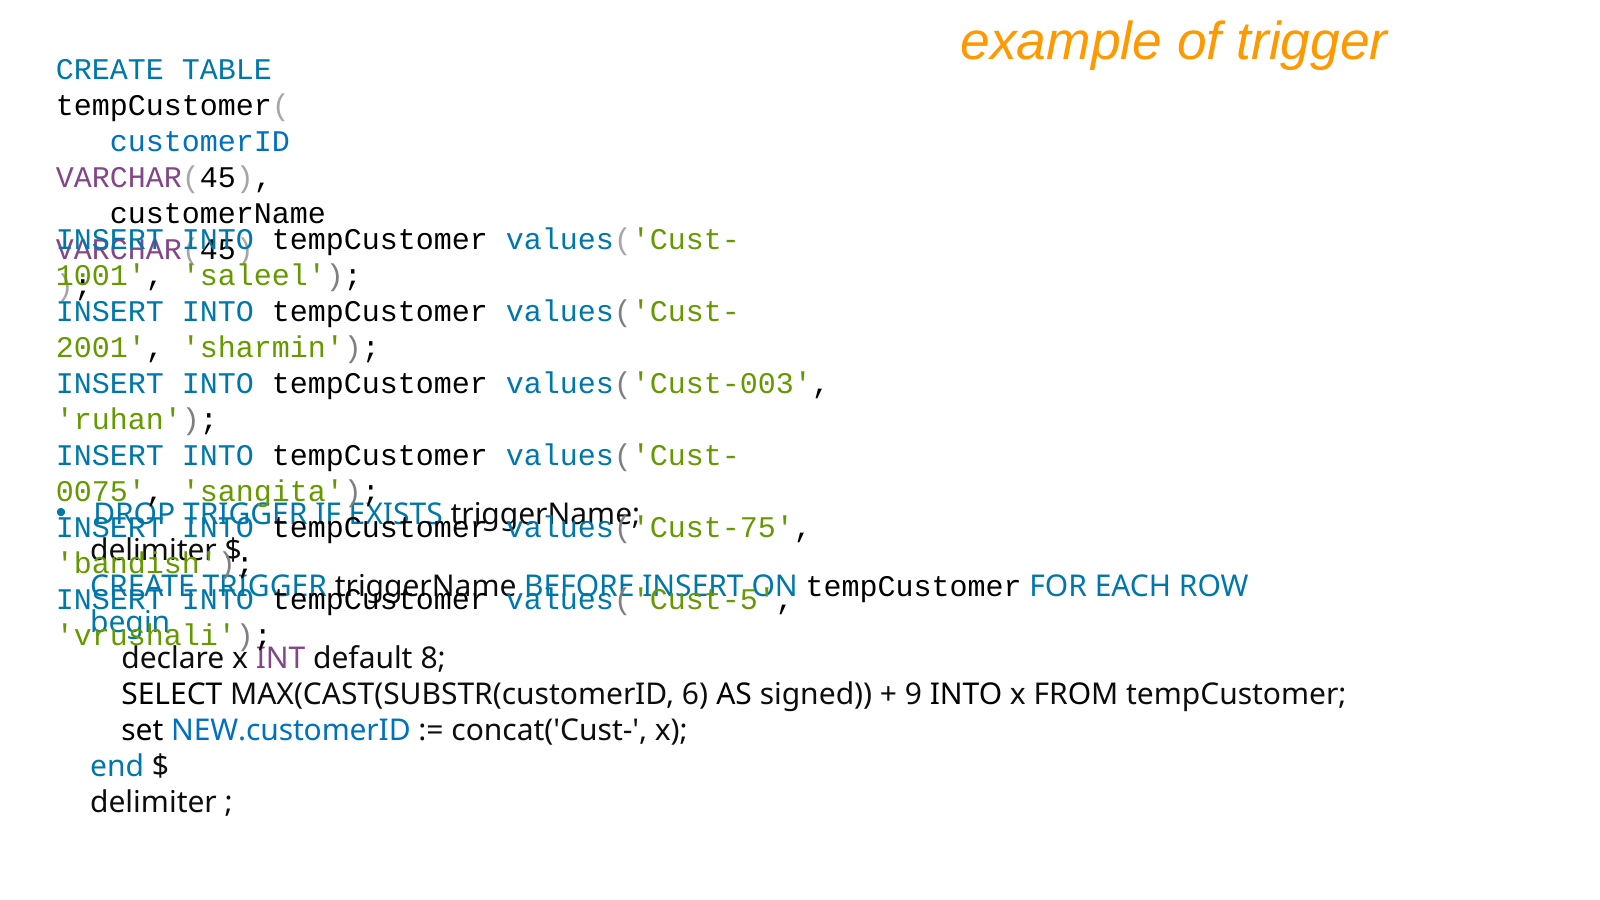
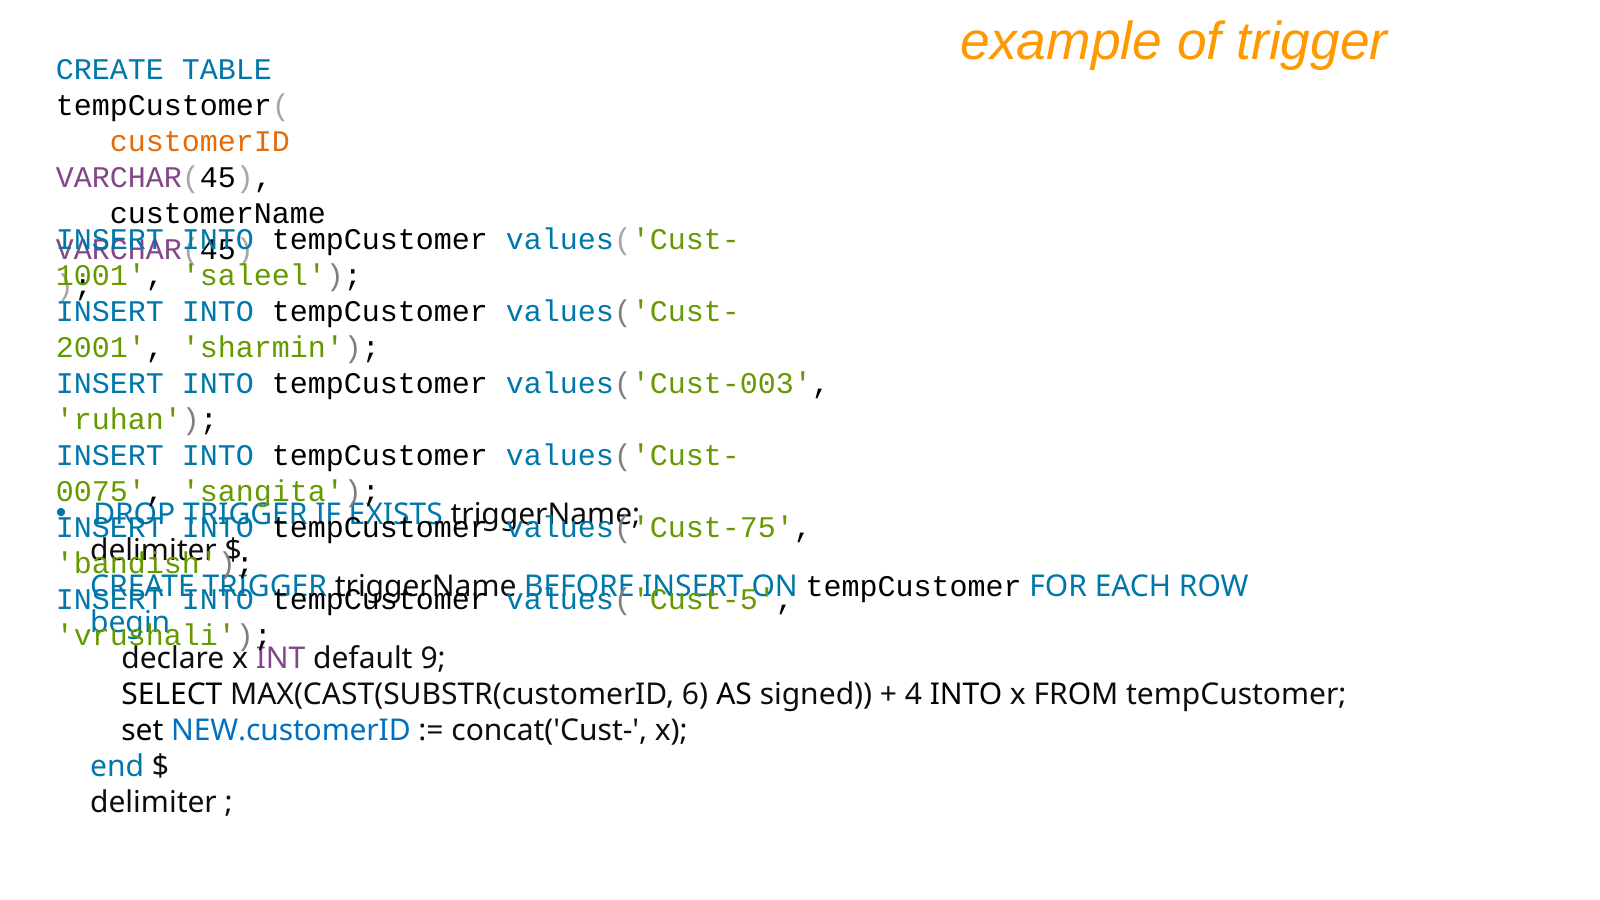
customerID colour: blue -> orange (200, 142)
8: 8 -> 9 (433, 659)
9: 9 -> 4 (913, 695)
